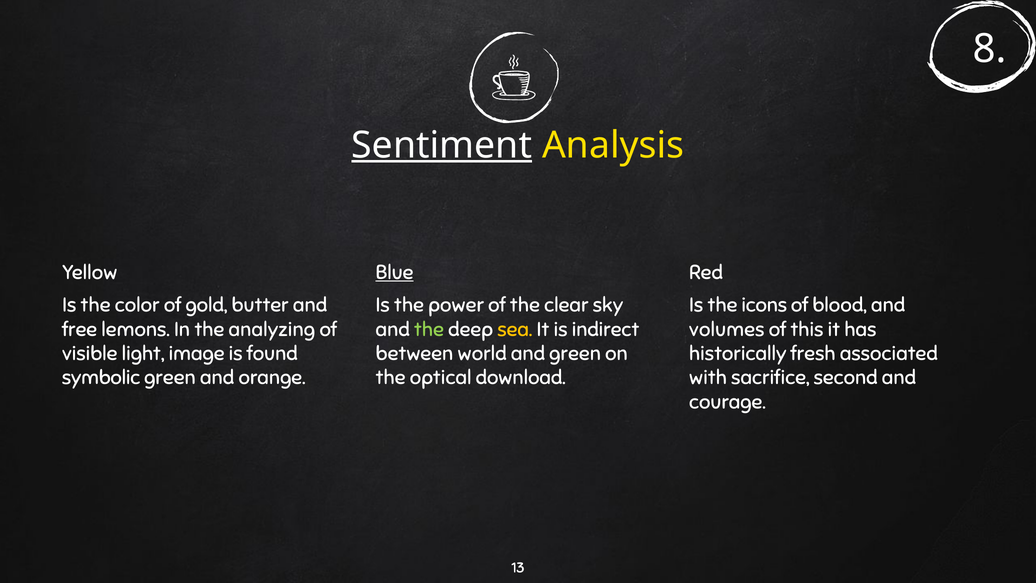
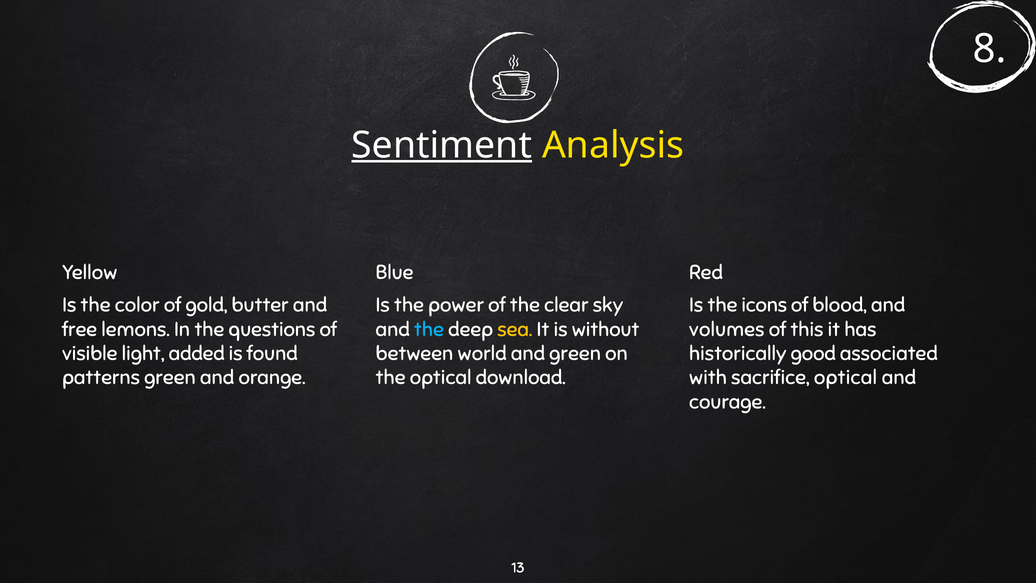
Blue underline: present -> none (395, 272)
analyzing: analyzing -> questions (272, 329)
the colour: light green -> light blue (429, 329)
indirect: indirect -> without (606, 329)
image: image -> added (197, 354)
fresh: fresh -> good (813, 354)
symbolic: symbolic -> patterns (101, 378)
sacrifice second: second -> optical (846, 378)
